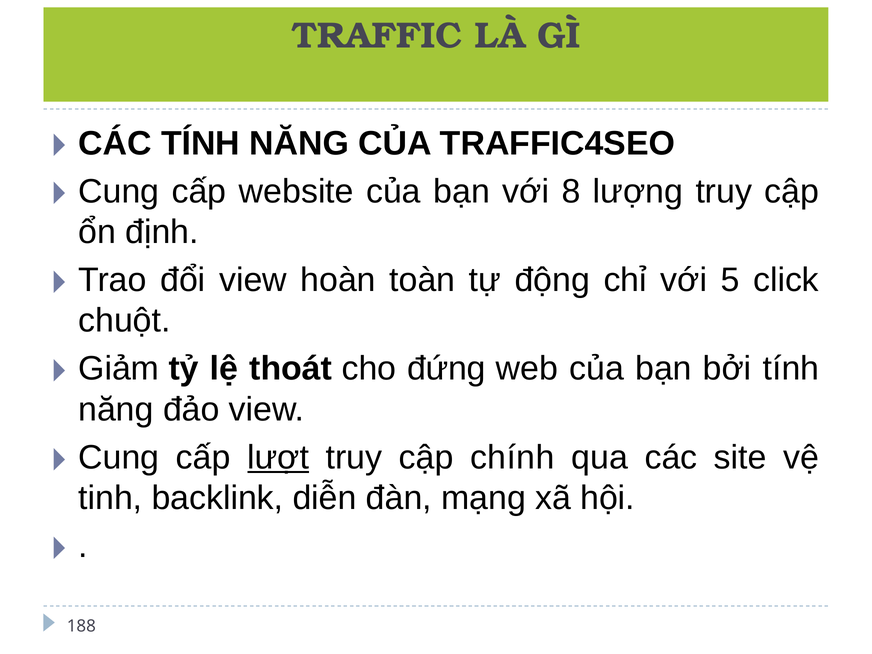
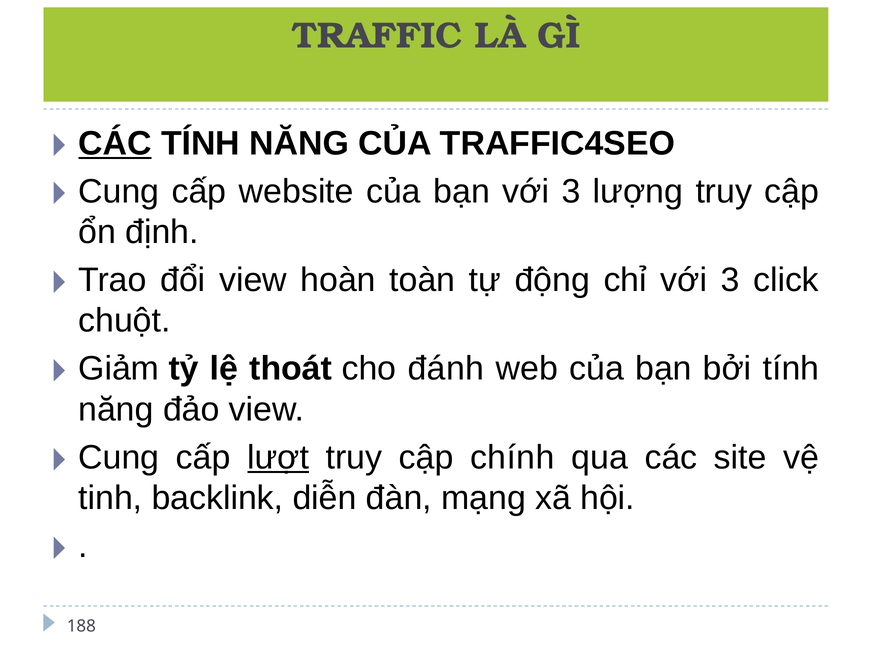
CÁC underline: none -> present (115, 143)
bạn với 8: 8 -> 3 (571, 191)
chỉ với 5: 5 -> 3 (730, 280)
đứng: đứng -> đánh (446, 369)
